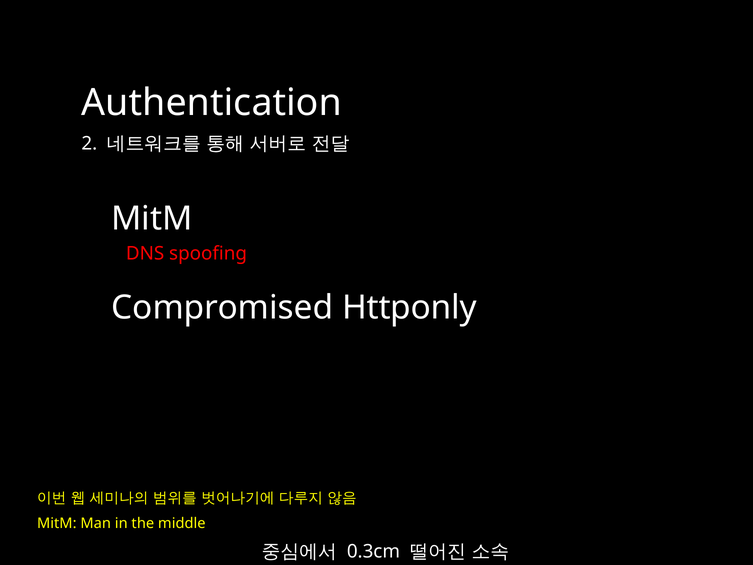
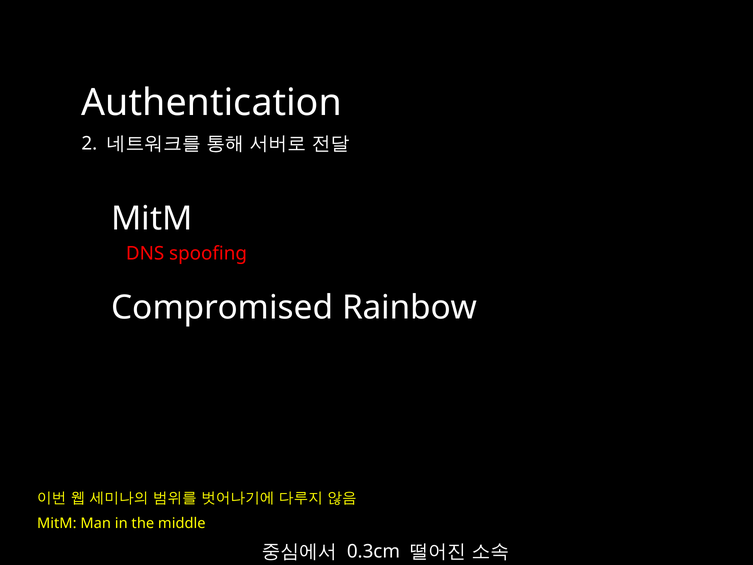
Httponly: Httponly -> Rainbow (409, 308)
